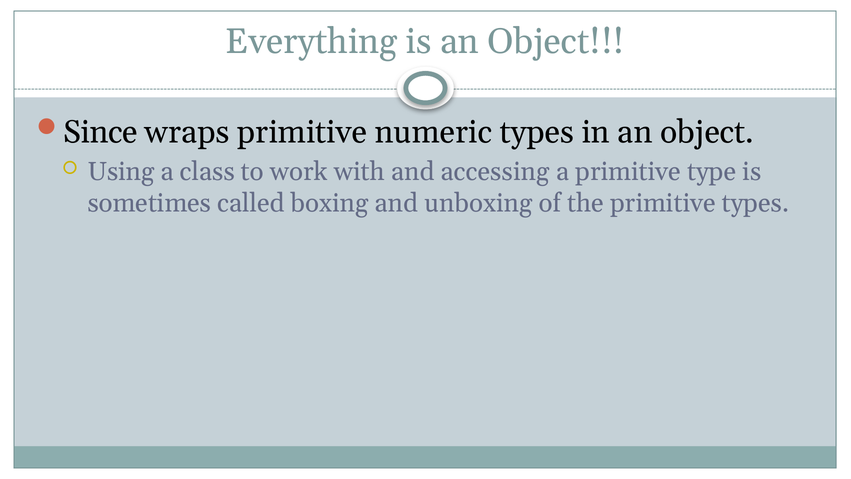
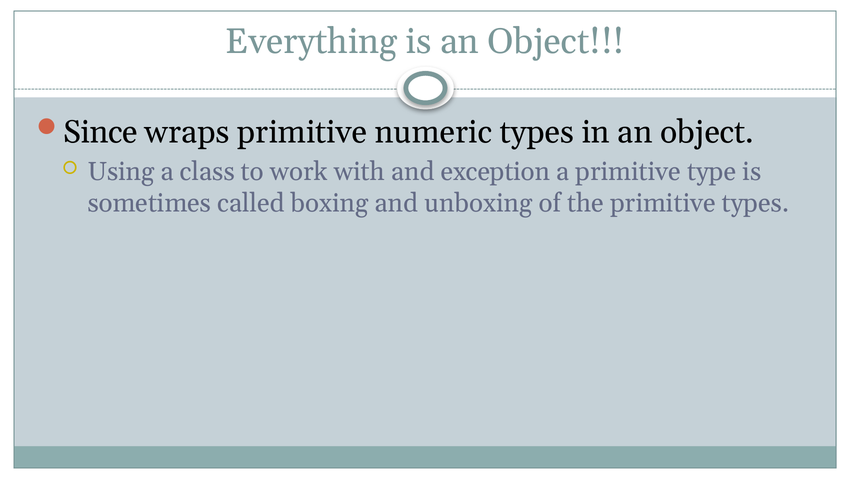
accessing: accessing -> exception (495, 172)
